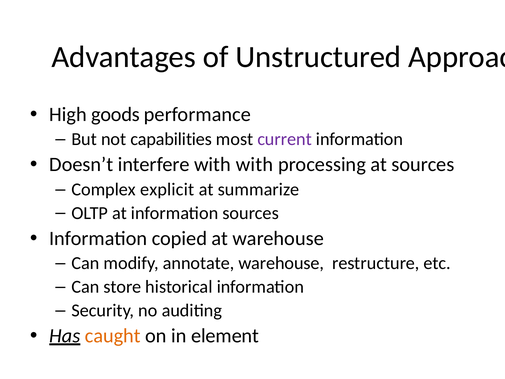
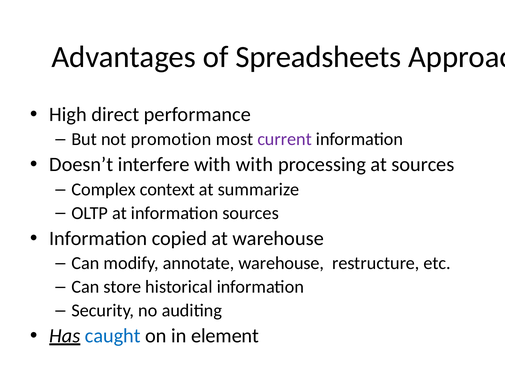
Unstructured: Unstructured -> Spreadsheets (318, 57)
goods: goods -> direct (115, 114)
capabilities: capabilities -> promotion (171, 139)
explicit: explicit -> context (167, 189)
caught colour: orange -> blue (113, 335)
